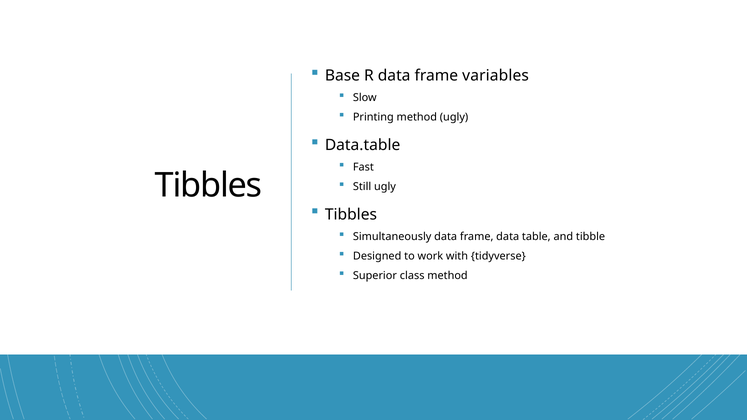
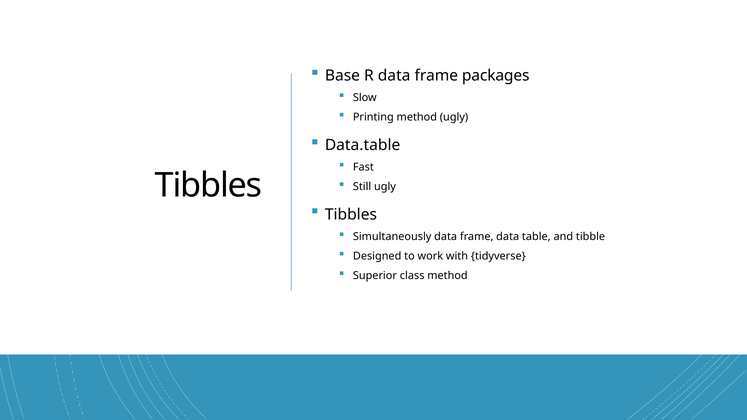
variables: variables -> packages (496, 76)
